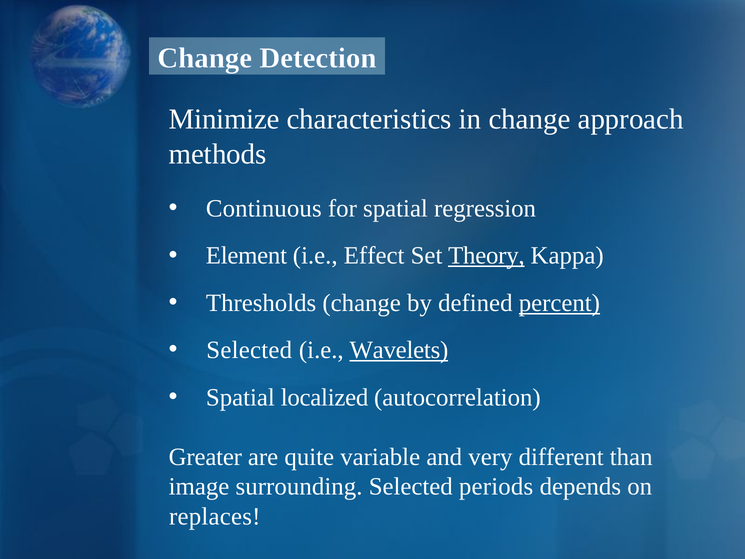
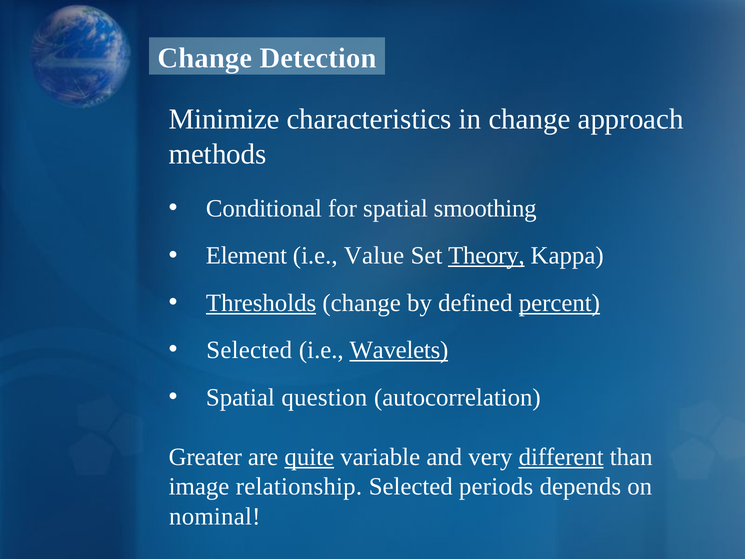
Continuous: Continuous -> Conditional (264, 208)
regression: regression -> smoothing (485, 208)
Effect: Effect -> Value (374, 256)
Thresholds underline: none -> present (261, 303)
localized: localized -> question (324, 397)
quite underline: none -> present (309, 457)
different underline: none -> present (561, 457)
surrounding: surrounding -> relationship (299, 487)
replaces: replaces -> nominal (215, 516)
